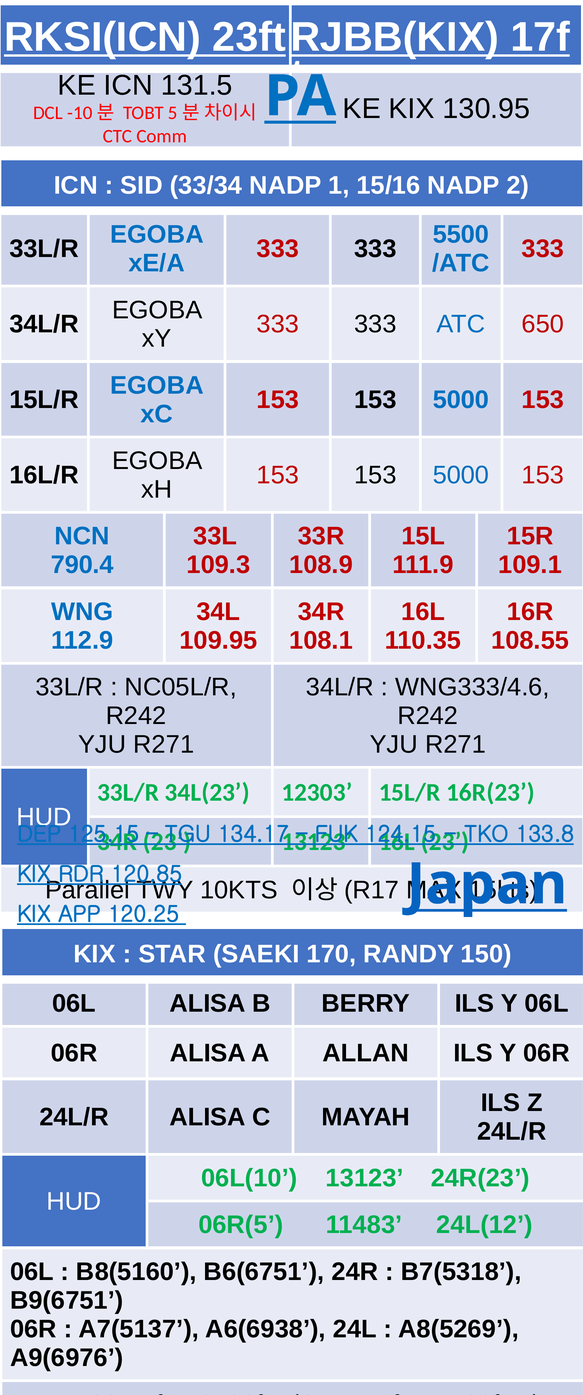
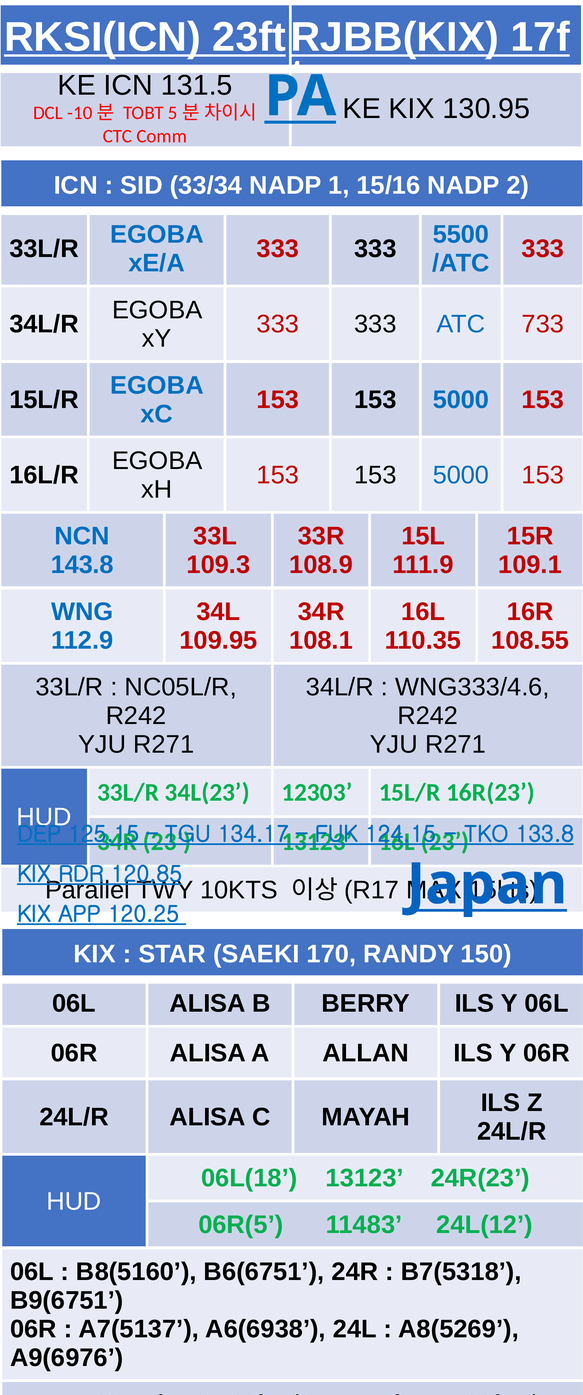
650: 650 -> 733 (543, 324)
790.4: 790.4 -> 143.8 (82, 565)
06L(10: 06L(10 -> 06L(18 (249, 1178)
